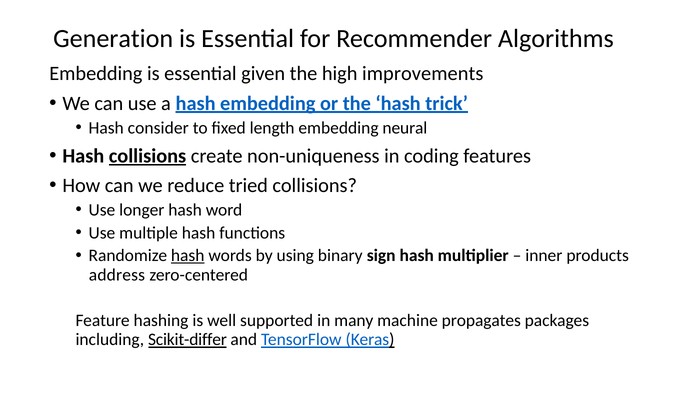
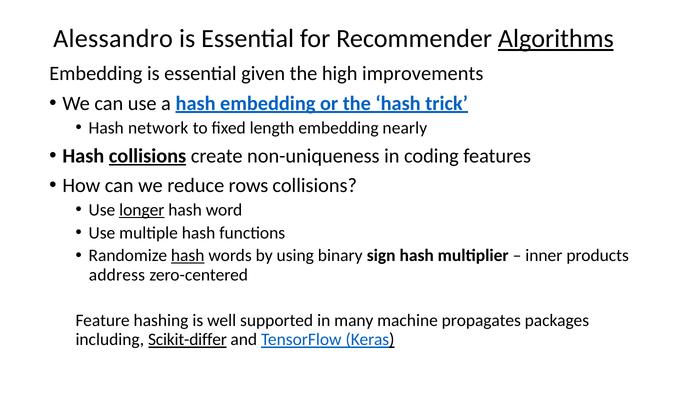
Generation: Generation -> Alessandro (113, 39)
Algorithms underline: none -> present (556, 39)
consider: consider -> network (158, 128)
neural: neural -> nearly (405, 128)
tried: tried -> rows (248, 185)
longer underline: none -> present (142, 210)
